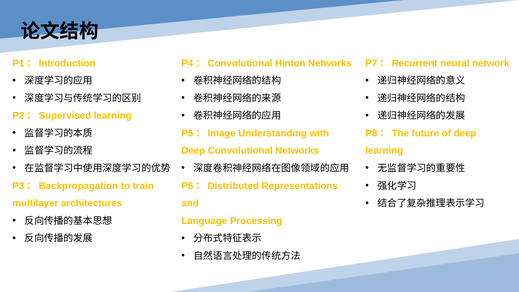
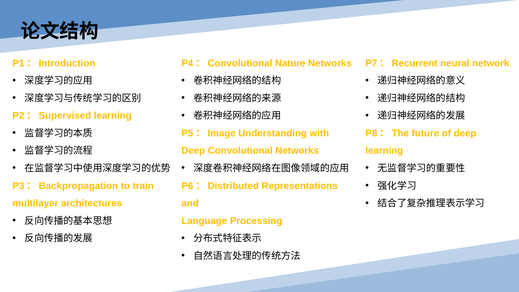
Hinton: Hinton -> Nature (290, 63)
